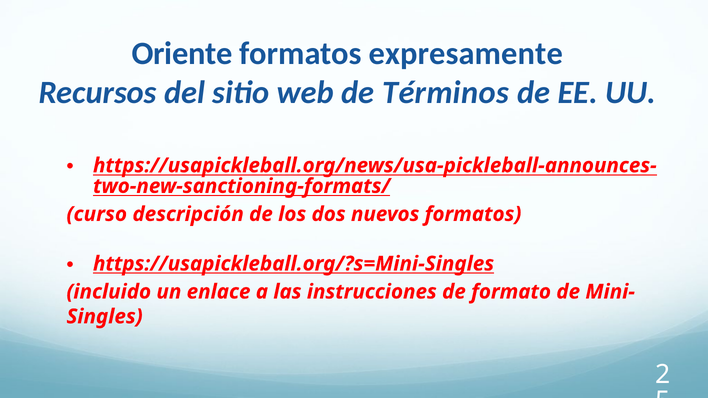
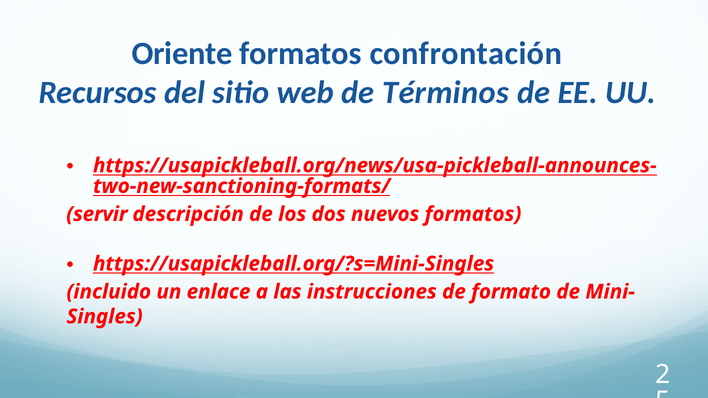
expresamente: expresamente -> confrontación (466, 53)
curso: curso -> servir (97, 214)
